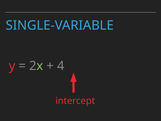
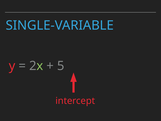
4: 4 -> 5 (61, 66)
